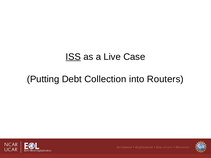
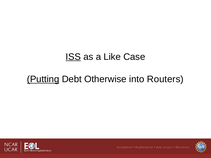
Live: Live -> Like (112, 57)
Putting underline: none -> present (43, 79)
Collection: Collection -> Otherwise (105, 79)
